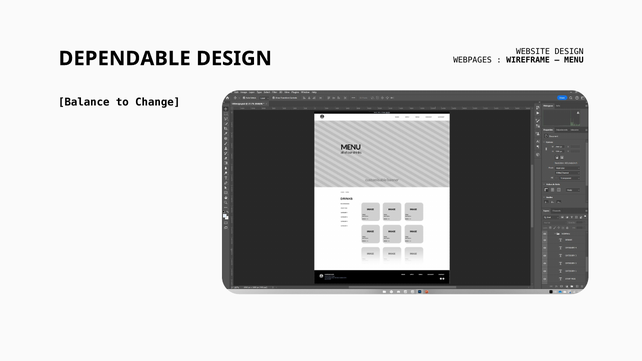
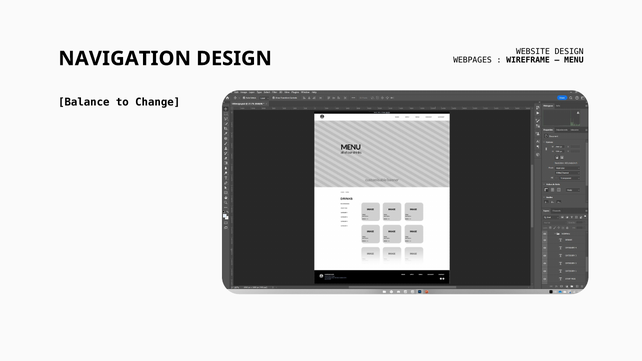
DEPENDABLE: DEPENDABLE -> NAVIGATION (125, 59)
